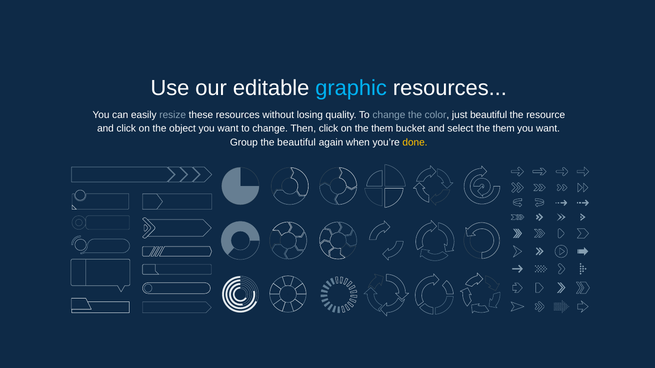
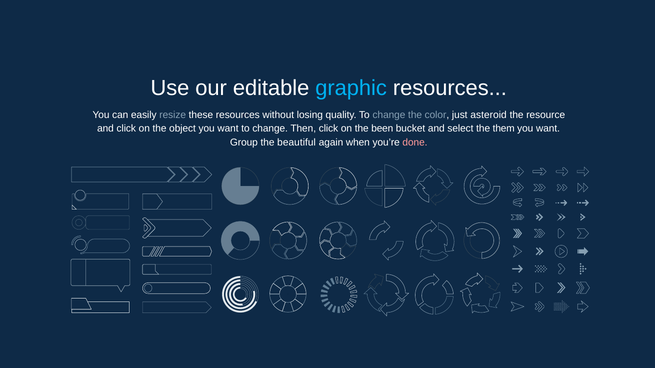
just beautiful: beautiful -> asteroid (489, 115)
on the them: them -> been (382, 129)
done colour: yellow -> pink (415, 143)
